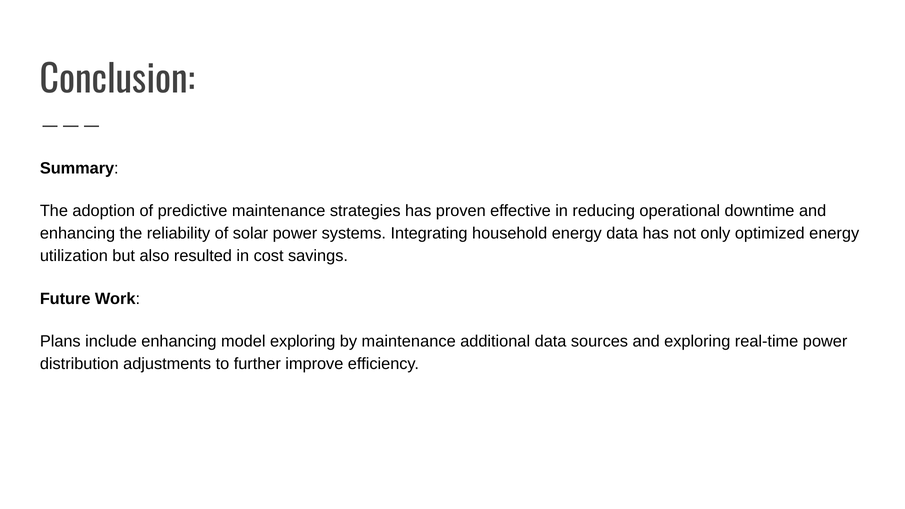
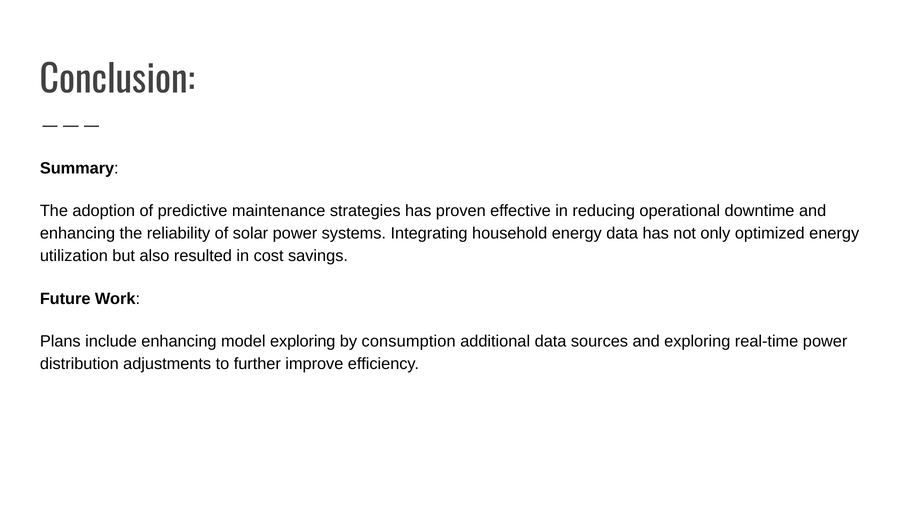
by maintenance: maintenance -> consumption (409, 341)
